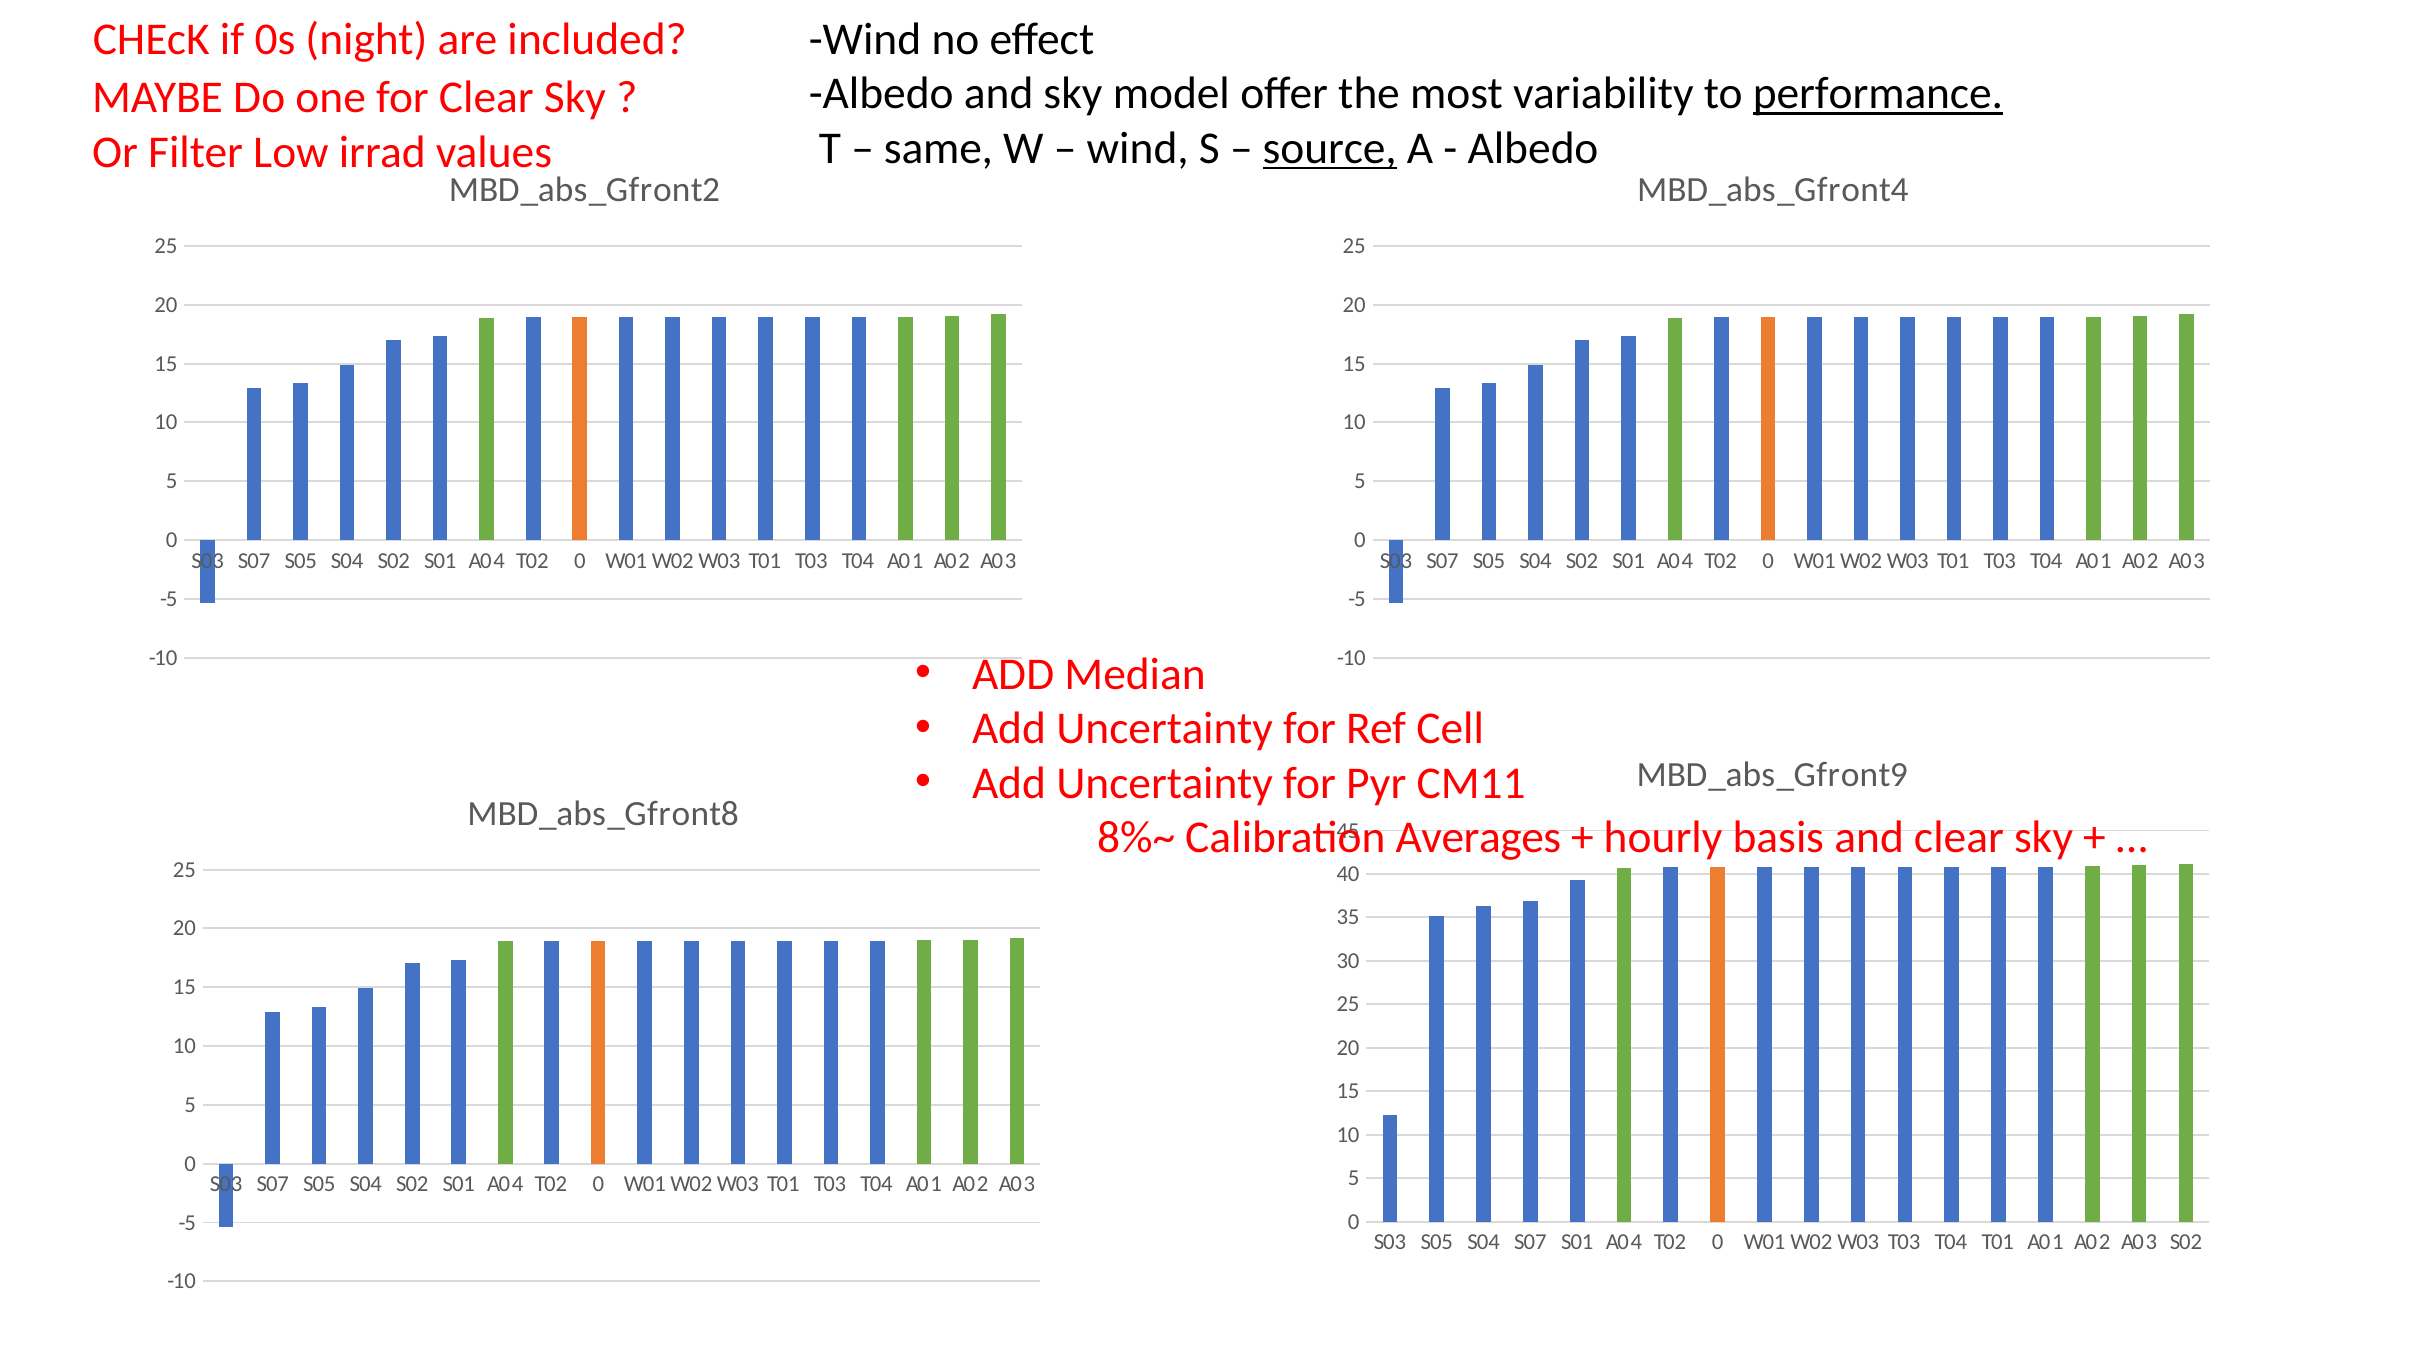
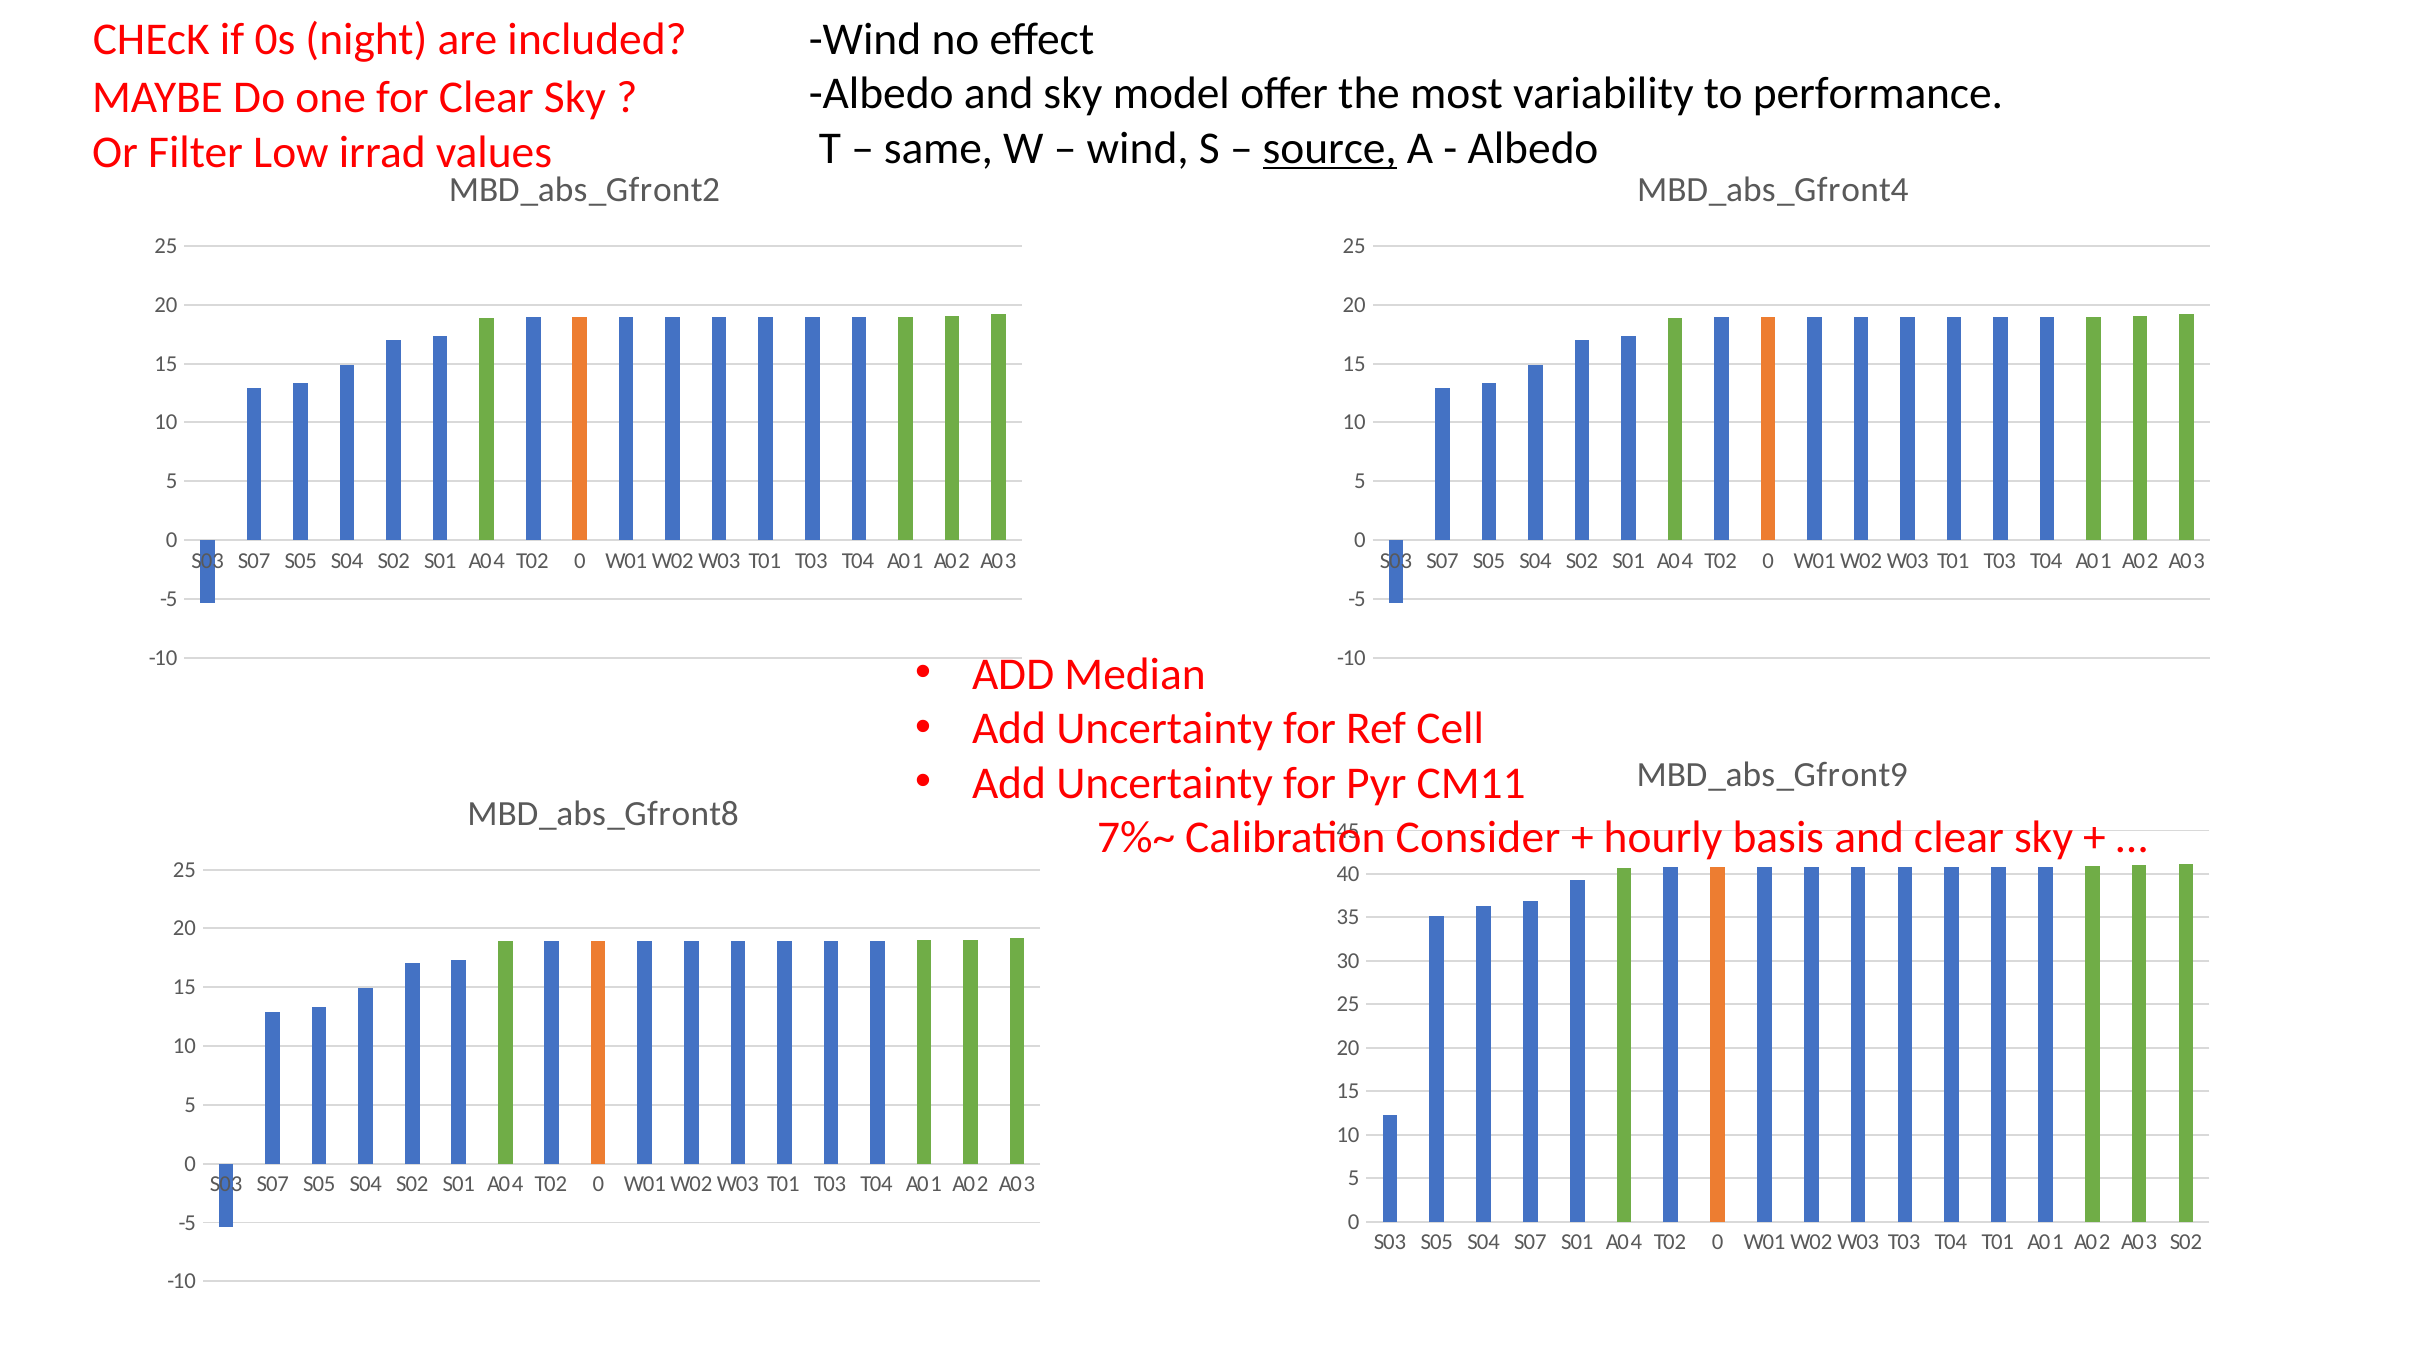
performance underline: present -> none (1878, 94)
8%~: 8%~ -> 7%~ (1136, 838)
Averages: Averages -> Consider (1478, 838)
